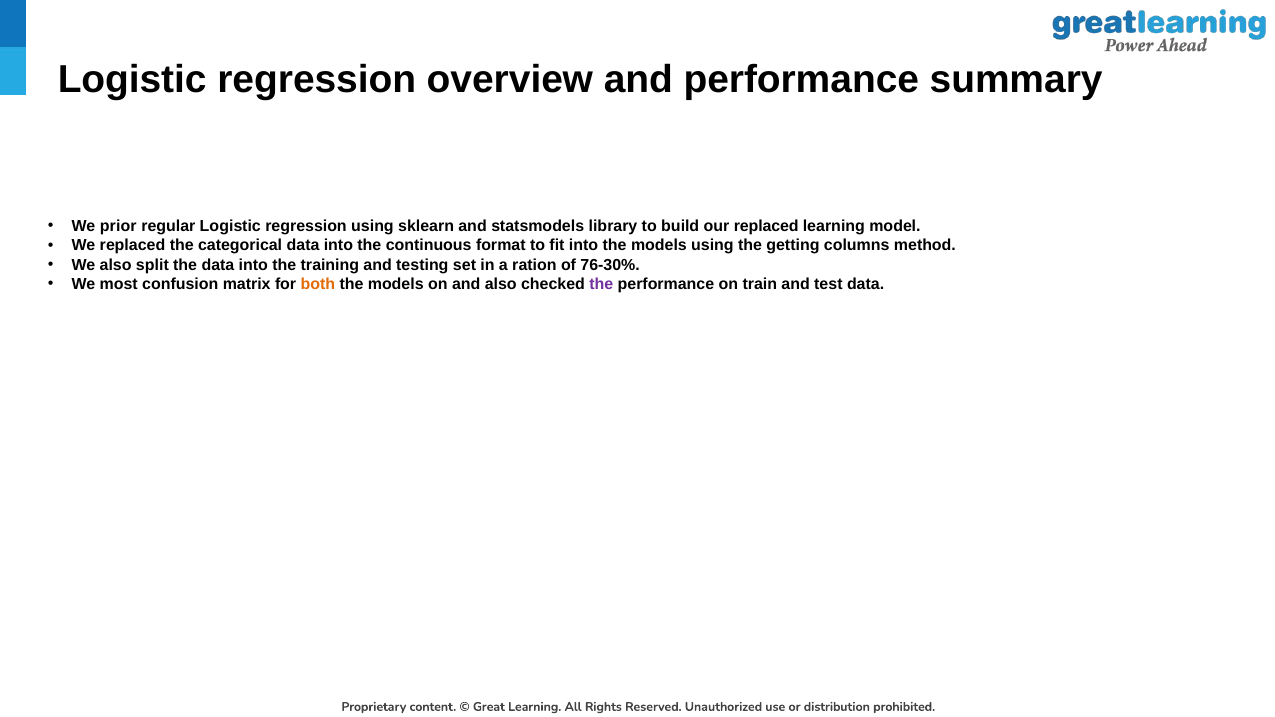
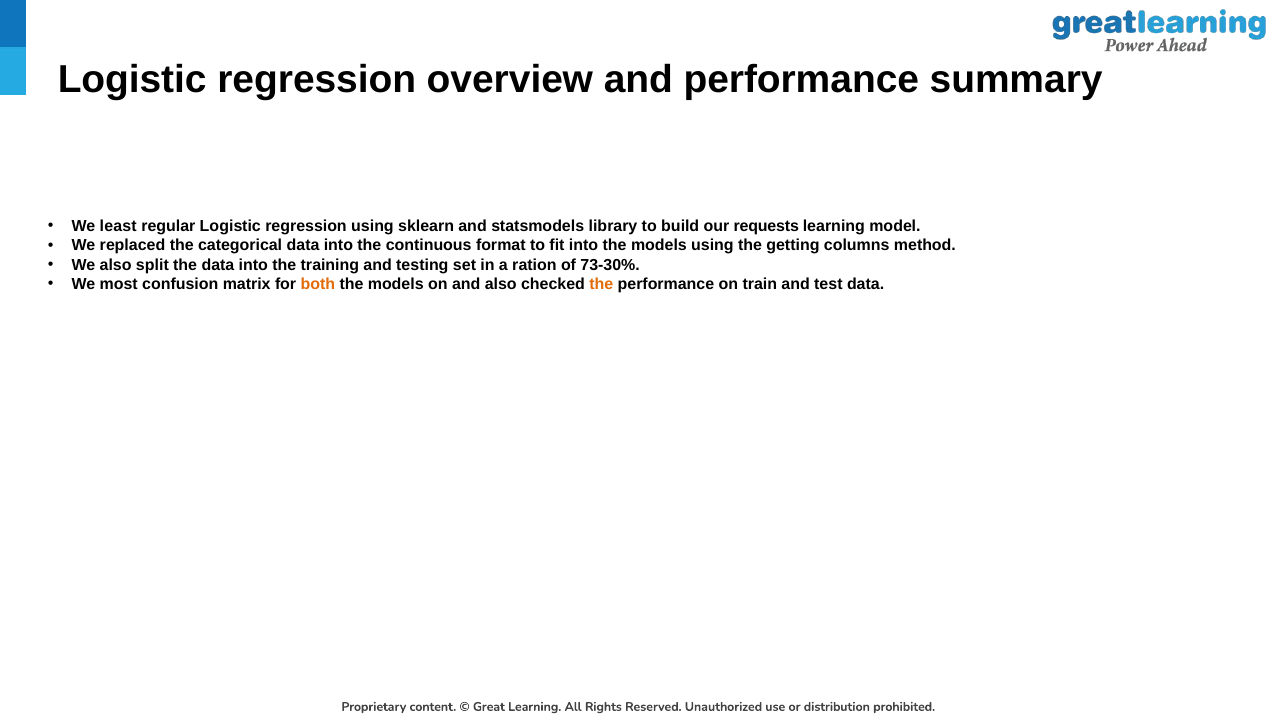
prior: prior -> least (118, 227)
our replaced: replaced -> requests (766, 227)
76-30%: 76-30% -> 73-30% (610, 265)
the colour: purple -> orange (601, 284)
